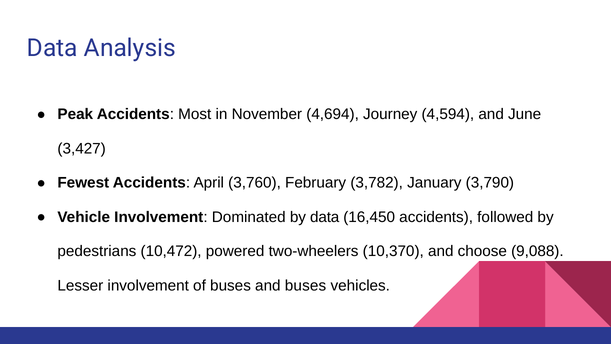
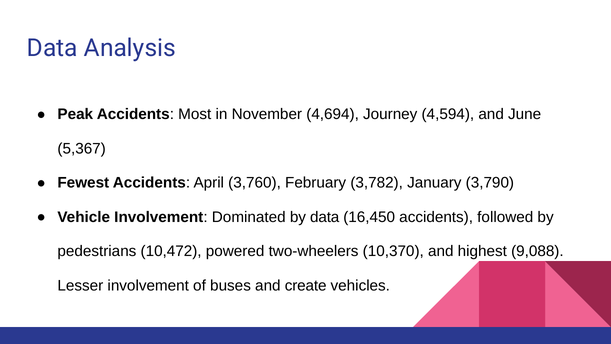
3,427: 3,427 -> 5,367 (82, 148)
choose: choose -> highest (482, 251)
and buses: buses -> create (306, 285)
